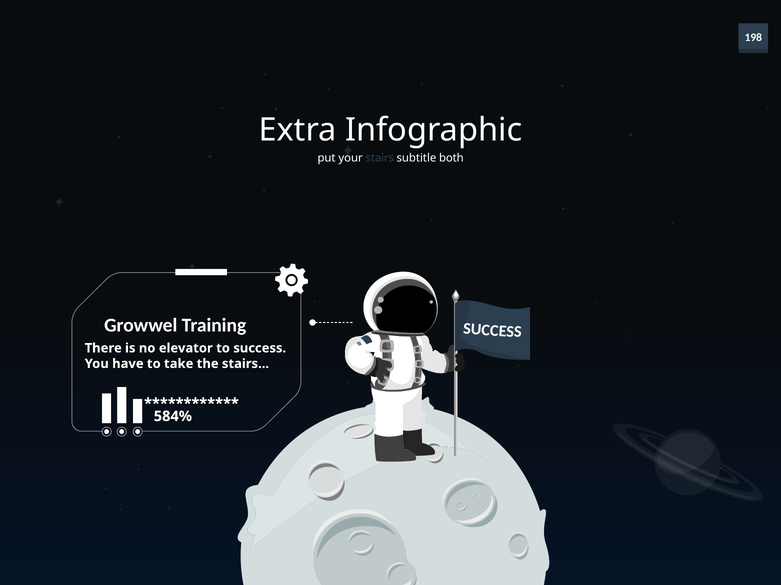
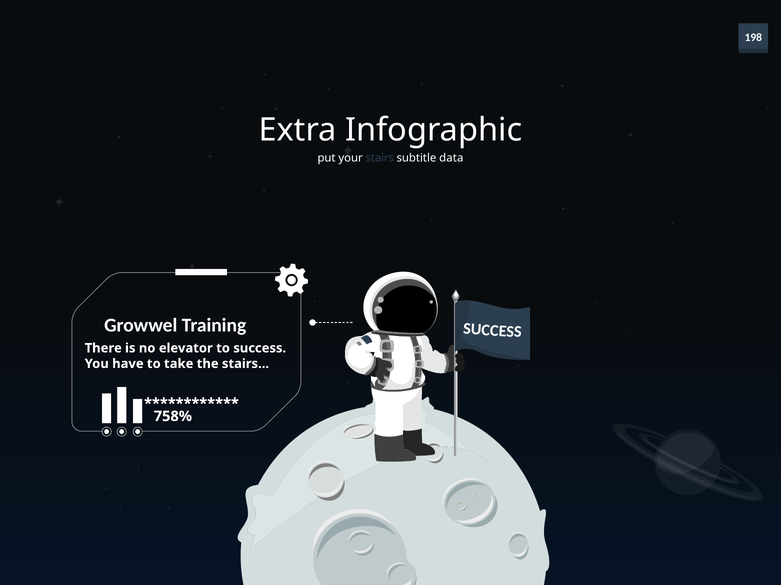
both: both -> data (451, 158)
584%: 584% -> 758% (173, 417)
